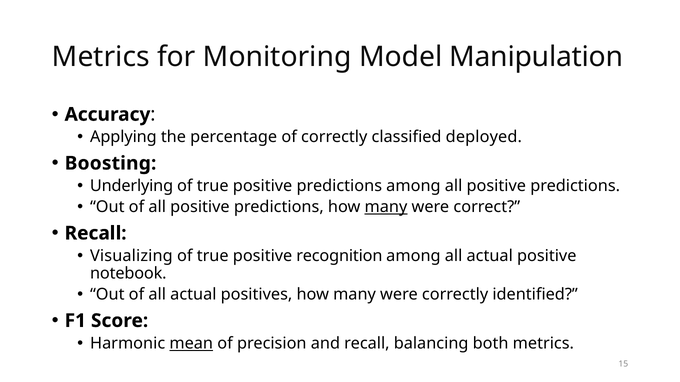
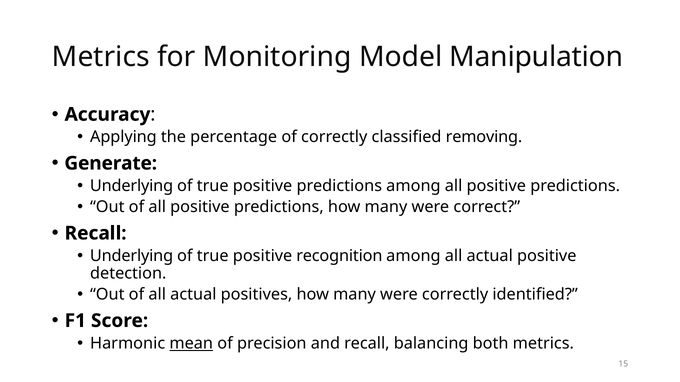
deployed: deployed -> removing (484, 137)
Boosting: Boosting -> Generate (111, 163)
many underline: present -> none (386, 207)
Visualizing: Visualizing -> Underlying (132, 256)
notebook: notebook -> detection (128, 274)
